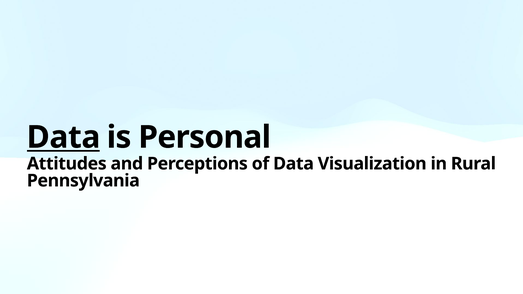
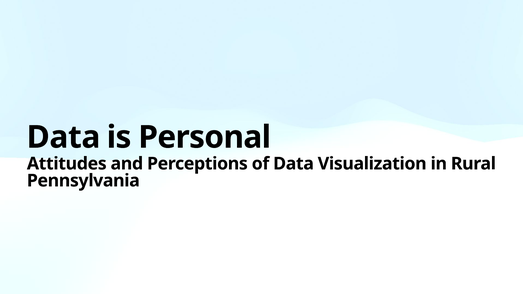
Data underline: present -> none (64, 137)
